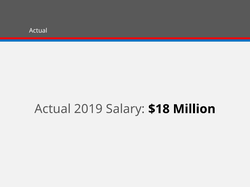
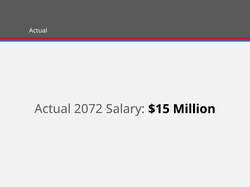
2019: 2019 -> 2072 (88, 109)
$18: $18 -> $15 (159, 109)
